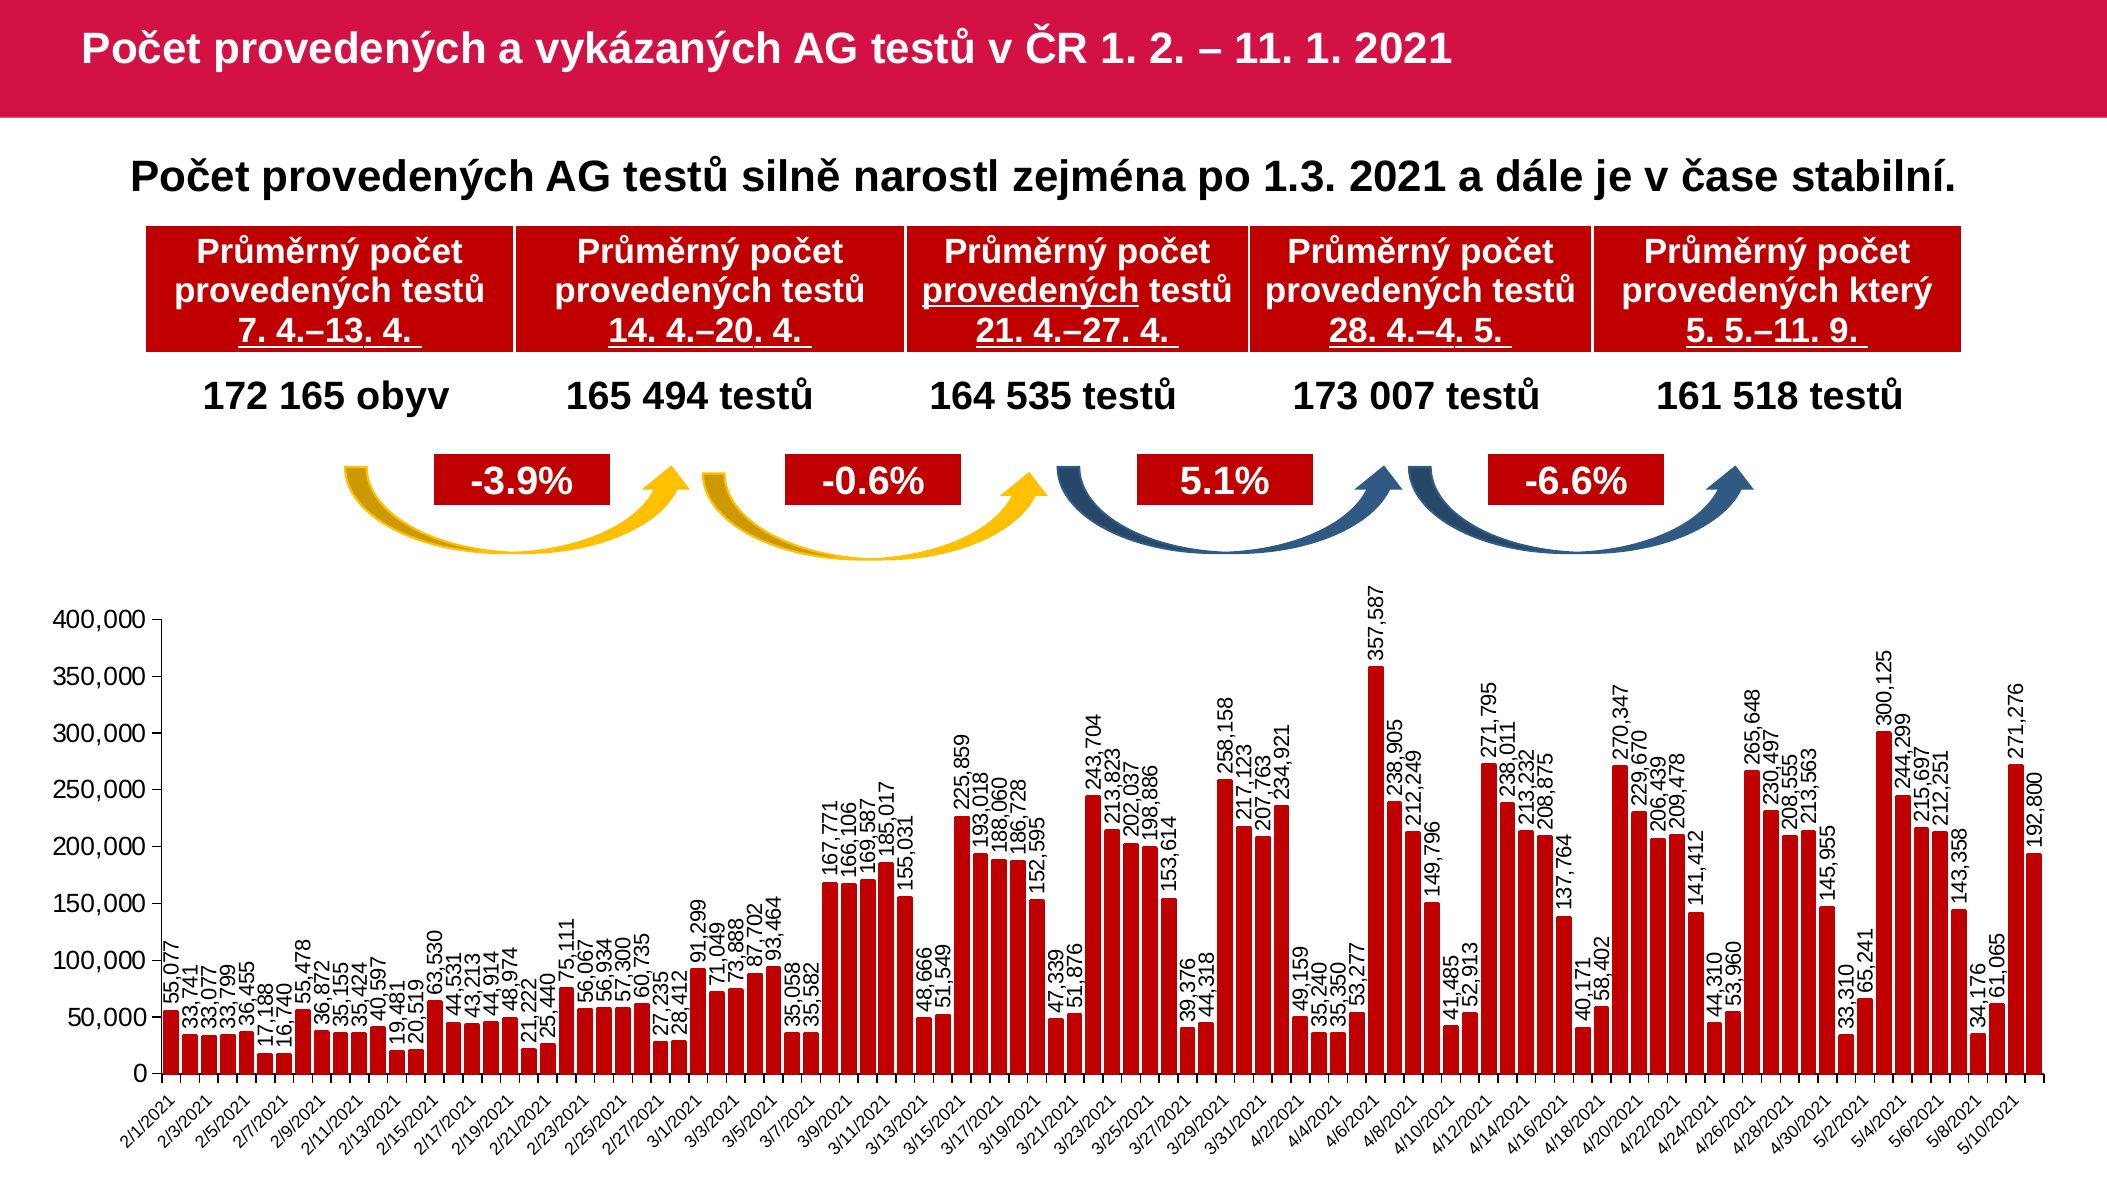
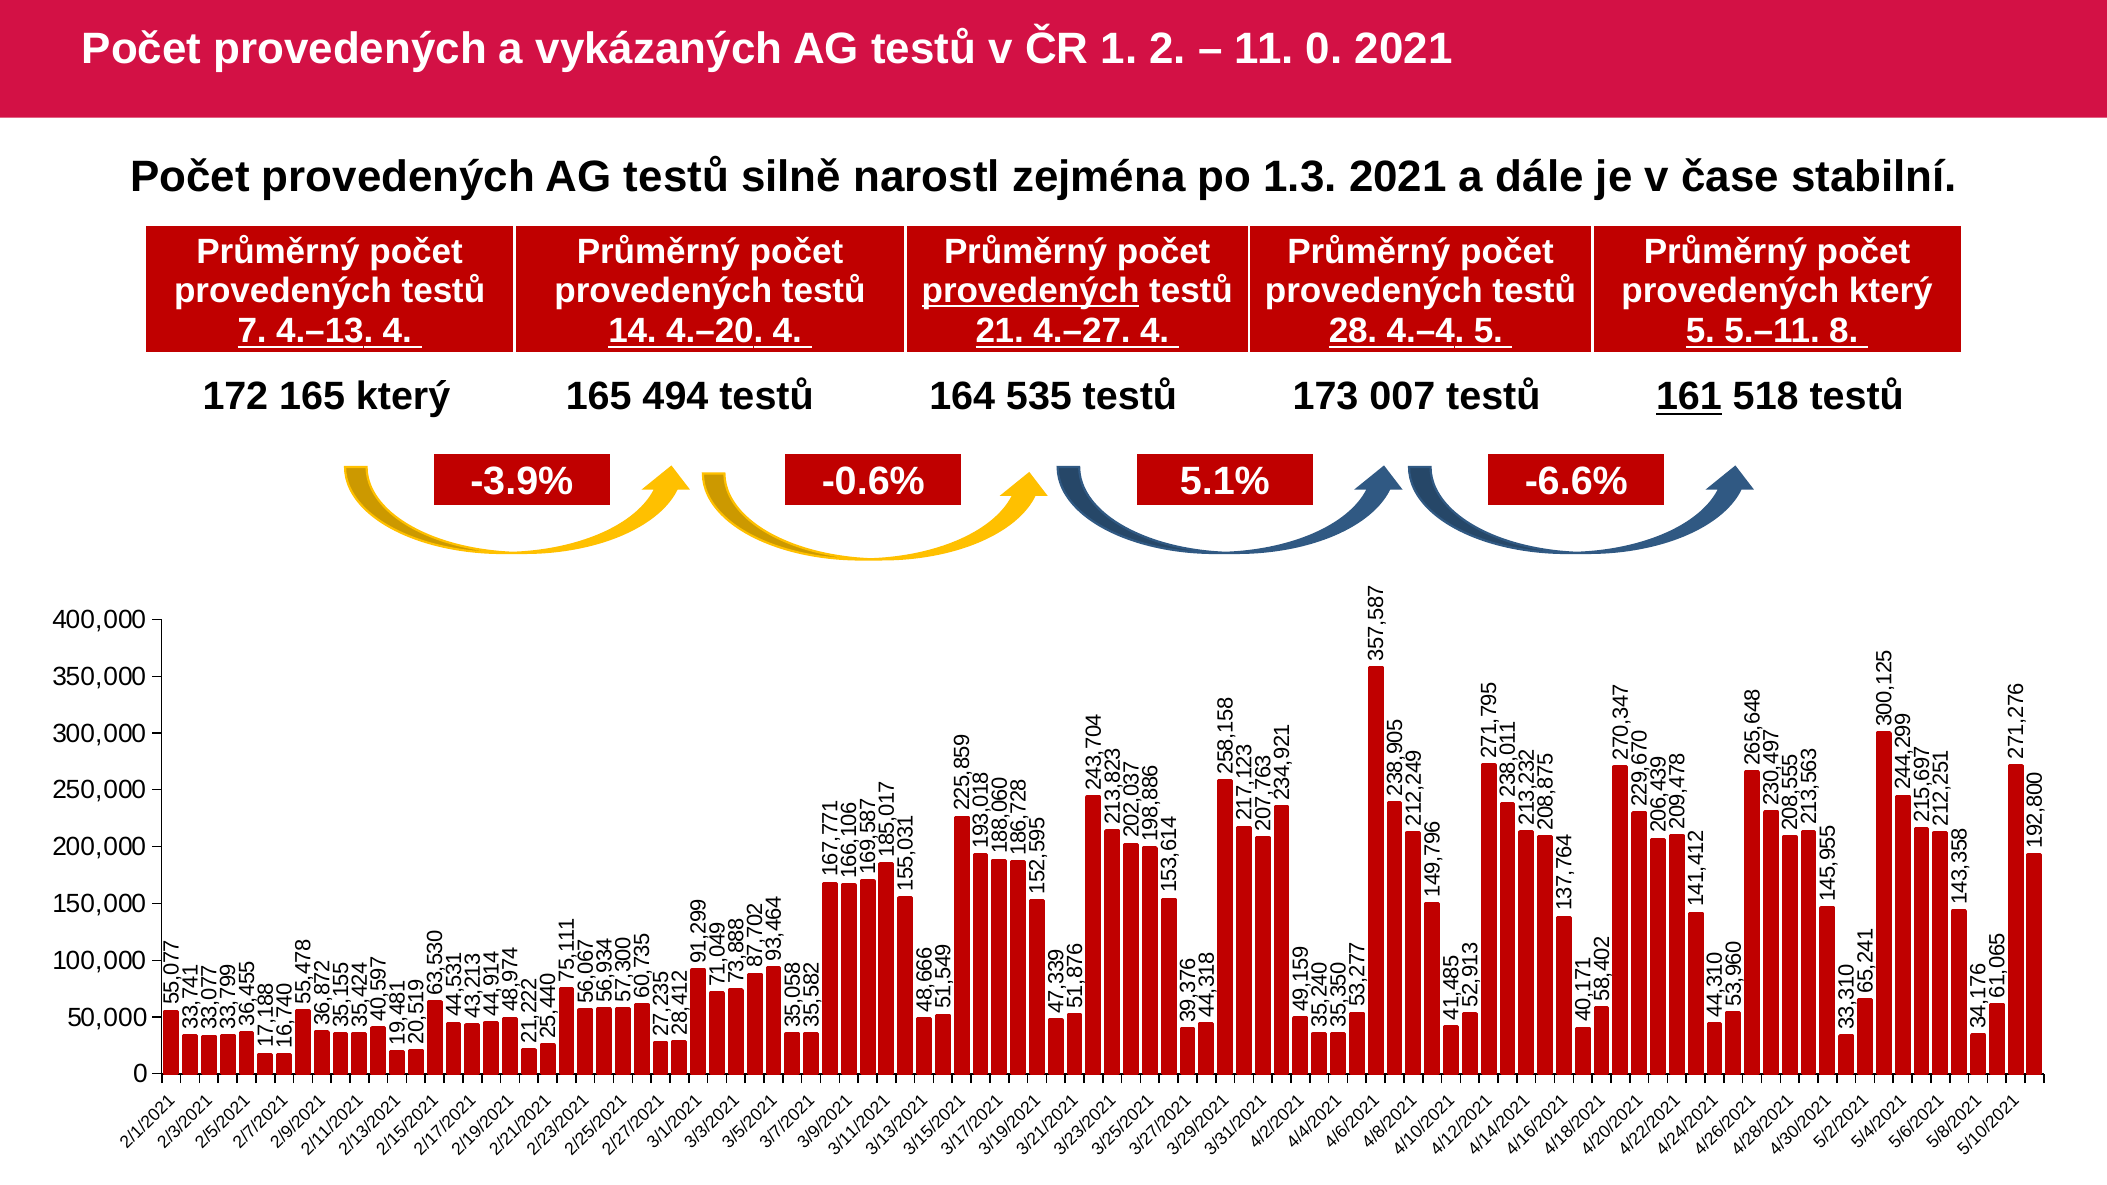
11 1: 1 -> 0 (1324, 49)
5.–11 9: 9 -> 8 (1844, 331)
165 obyv: obyv -> který (403, 397)
161 underline: none -> present (1689, 397)
